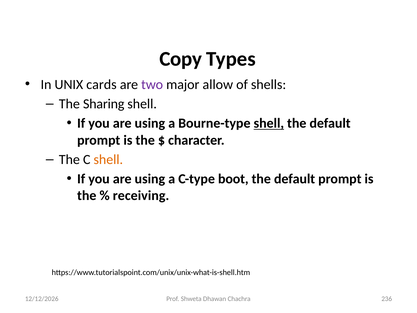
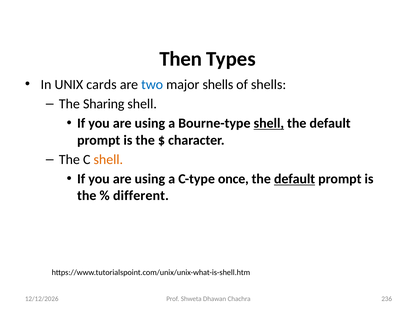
Copy: Copy -> Then (181, 59)
two colour: purple -> blue (152, 84)
major allow: allow -> shells (218, 84)
boot: boot -> once (233, 179)
default underline: none -> present (295, 179)
receiving: receiving -> different (141, 196)
